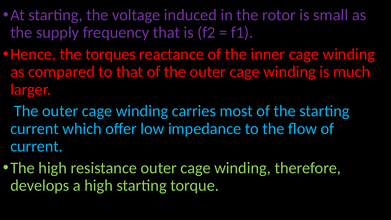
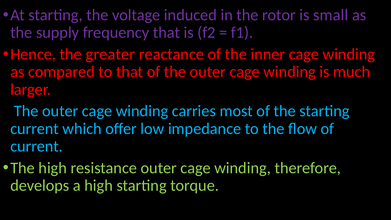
torques: torques -> greater (110, 54)
